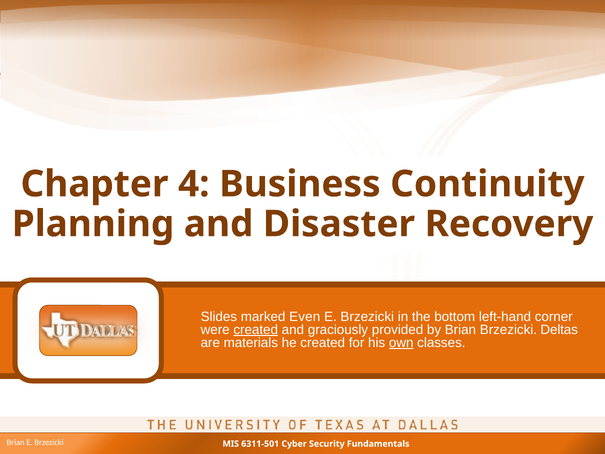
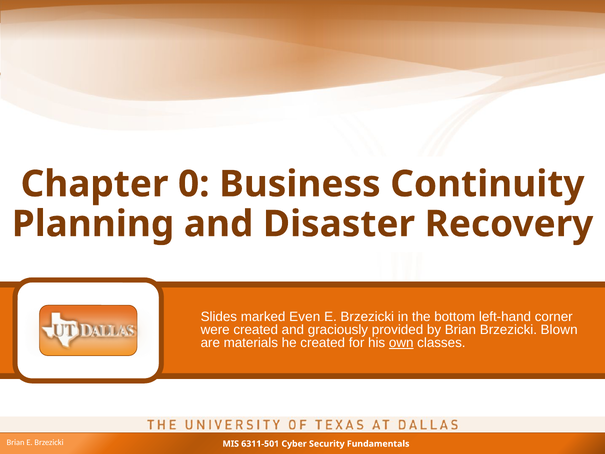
4: 4 -> 0 (194, 184)
created underline: present -> none (256, 330)
Deltas: Deltas -> Blown (559, 330)
